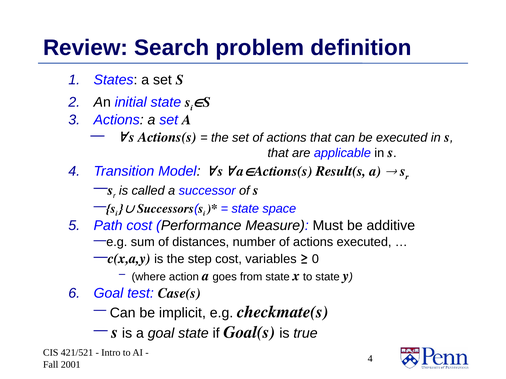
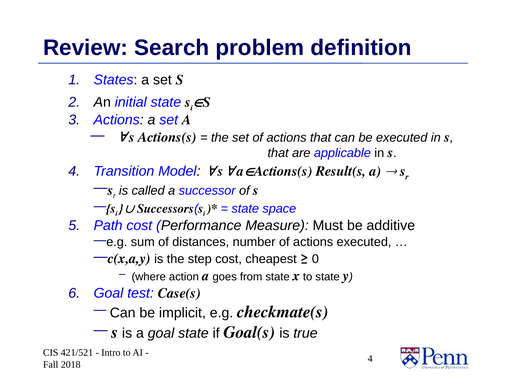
variables: variables -> cheapest (271, 259)
2001: 2001 -> 2018 (71, 365)
